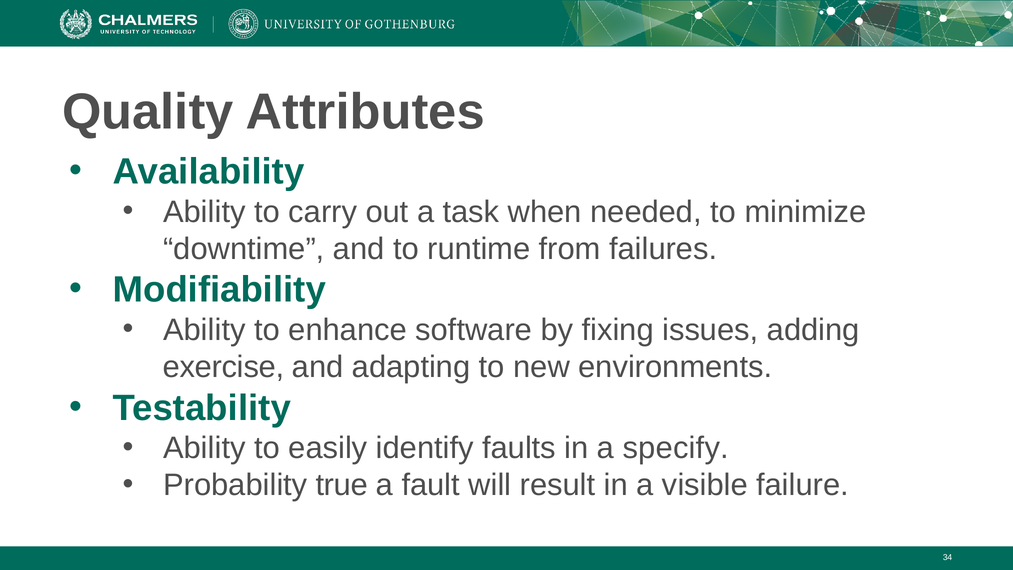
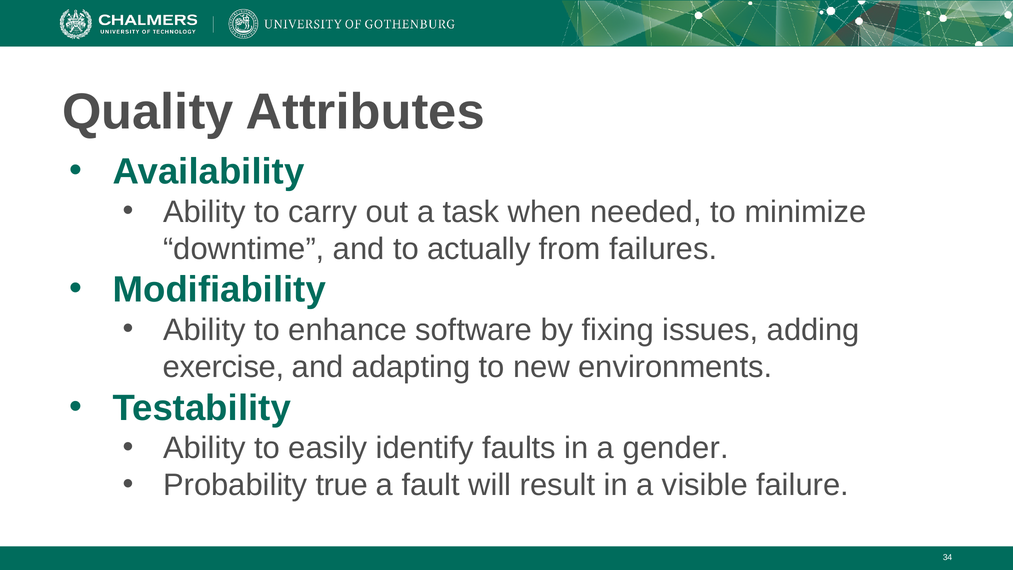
runtime: runtime -> actually (479, 249)
specify: specify -> gender (676, 448)
